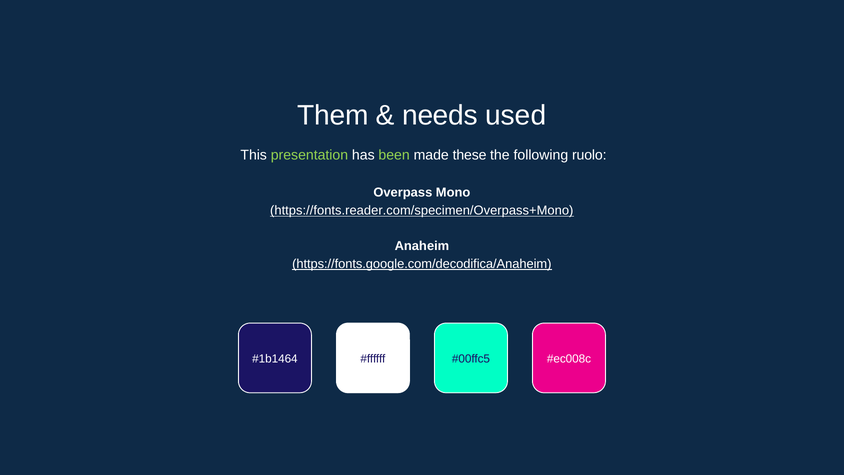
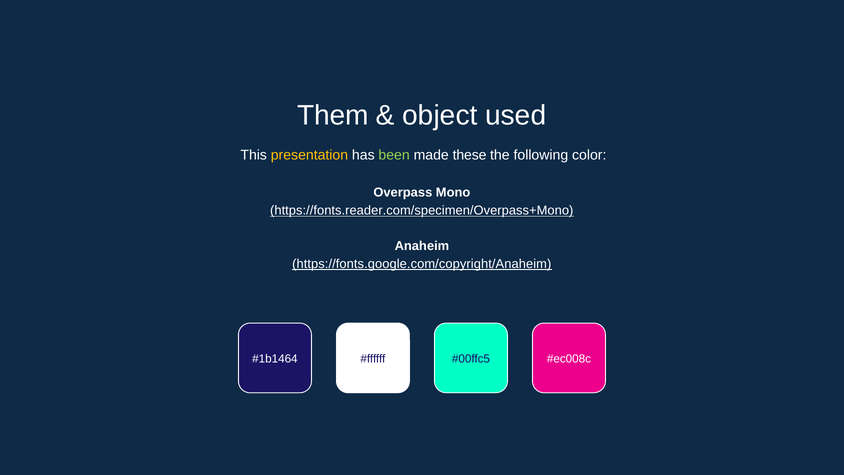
needs: needs -> object (440, 115)
presentation colour: light green -> yellow (309, 155)
ruolo: ruolo -> color (589, 155)
https://fonts.google.com/decodifica/Anaheim: https://fonts.google.com/decodifica/Anaheim -> https://fonts.google.com/copyright/Anaheim (422, 264)
